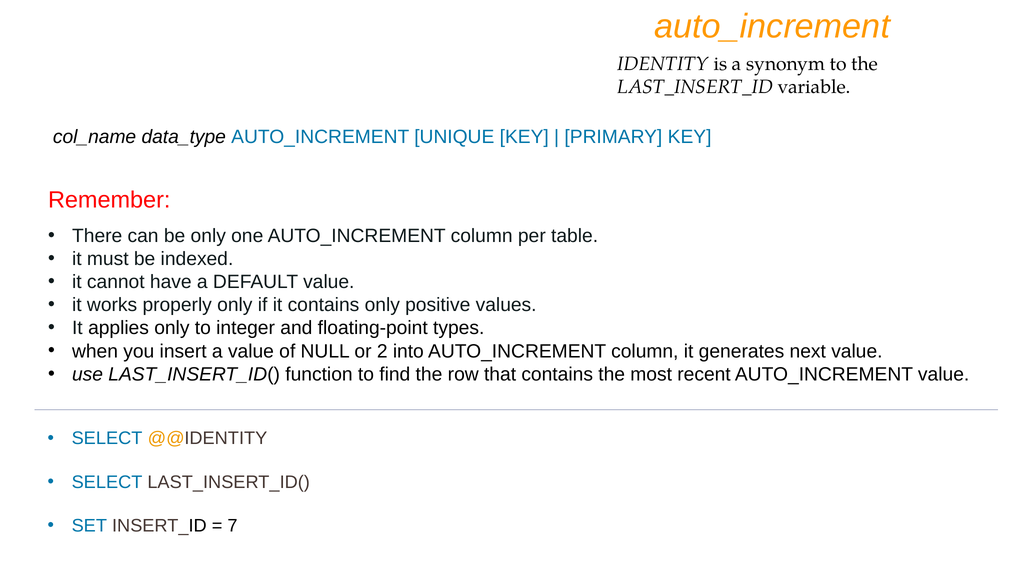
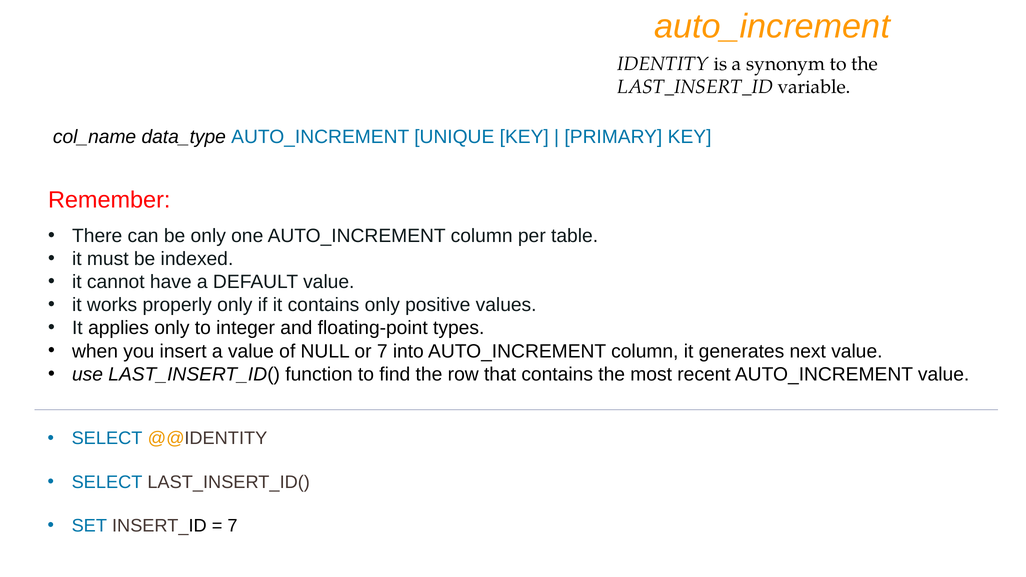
or 2: 2 -> 7 (382, 351)
